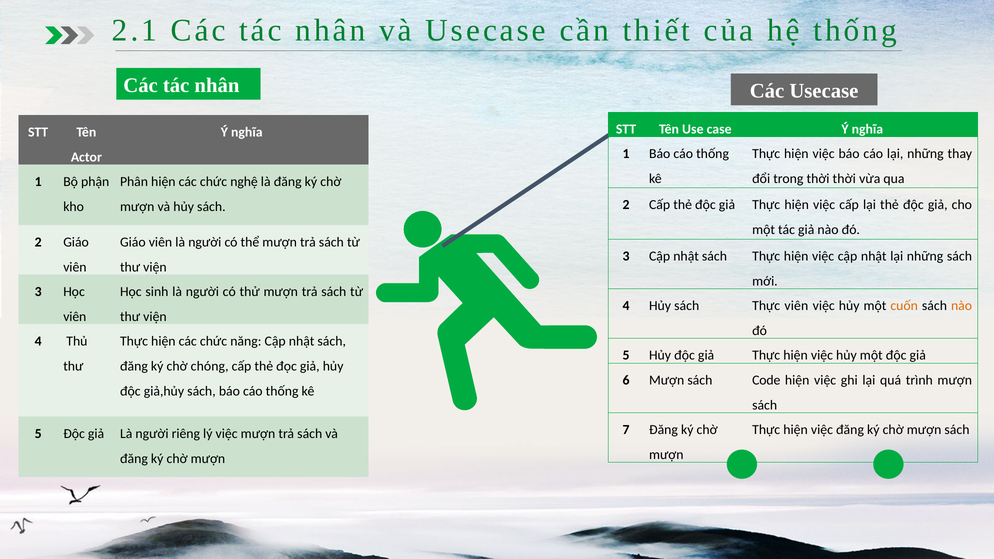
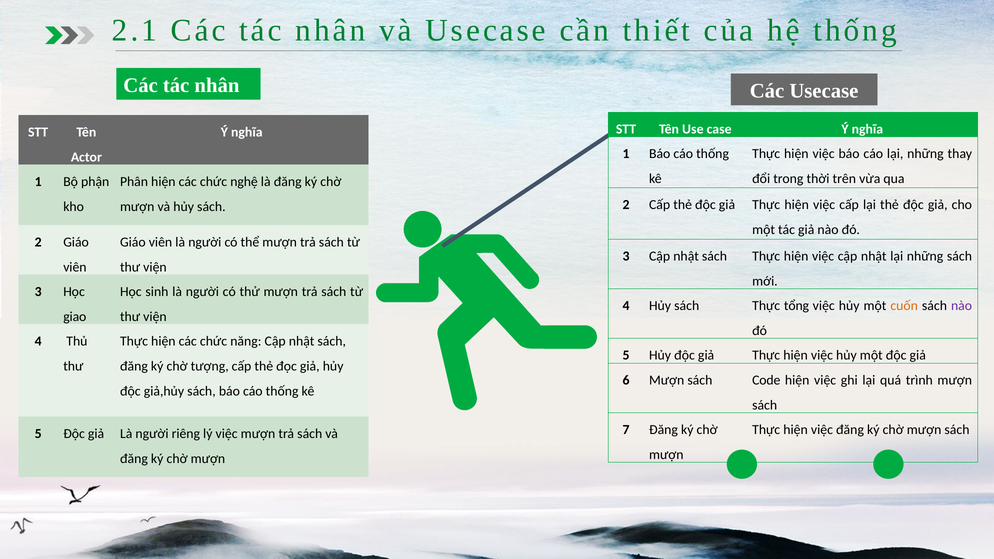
thời thời: thời -> trên (844, 179)
Thực viên: viên -> tổng (796, 306)
nào colour: orange -> purple (962, 306)
viên: viên -> giao (75, 317)
chóng: chóng -> tượng (210, 366)
